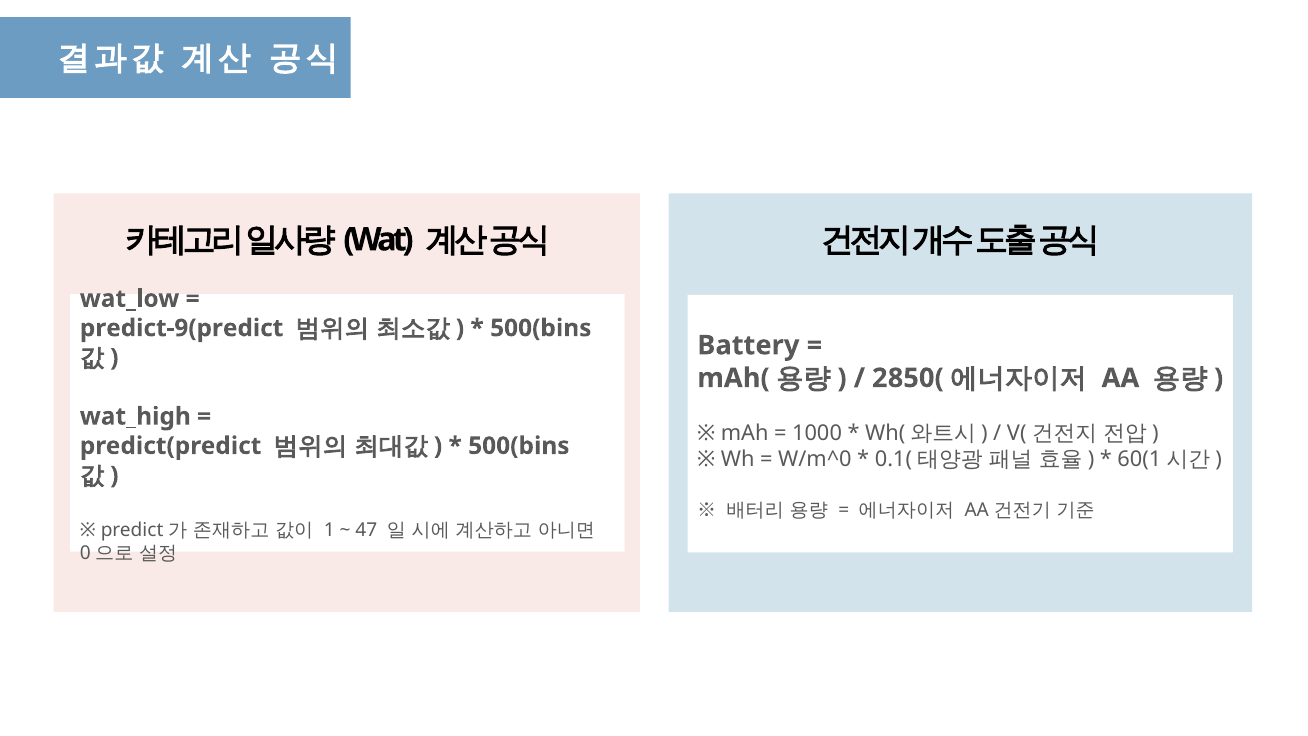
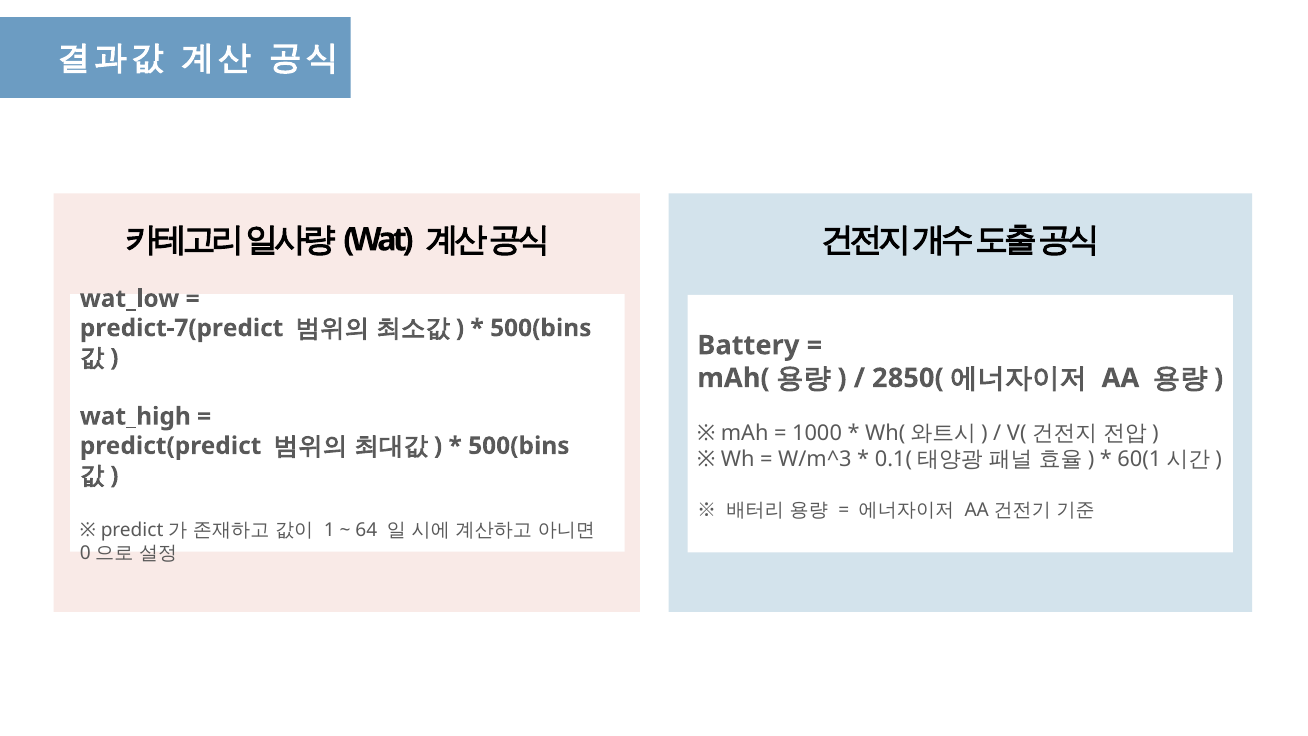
predict-9(predict: predict-9(predict -> predict-7(predict (182, 328)
W/m^0: W/m^0 -> W/m^3 (815, 459)
47: 47 -> 64 (366, 530)
